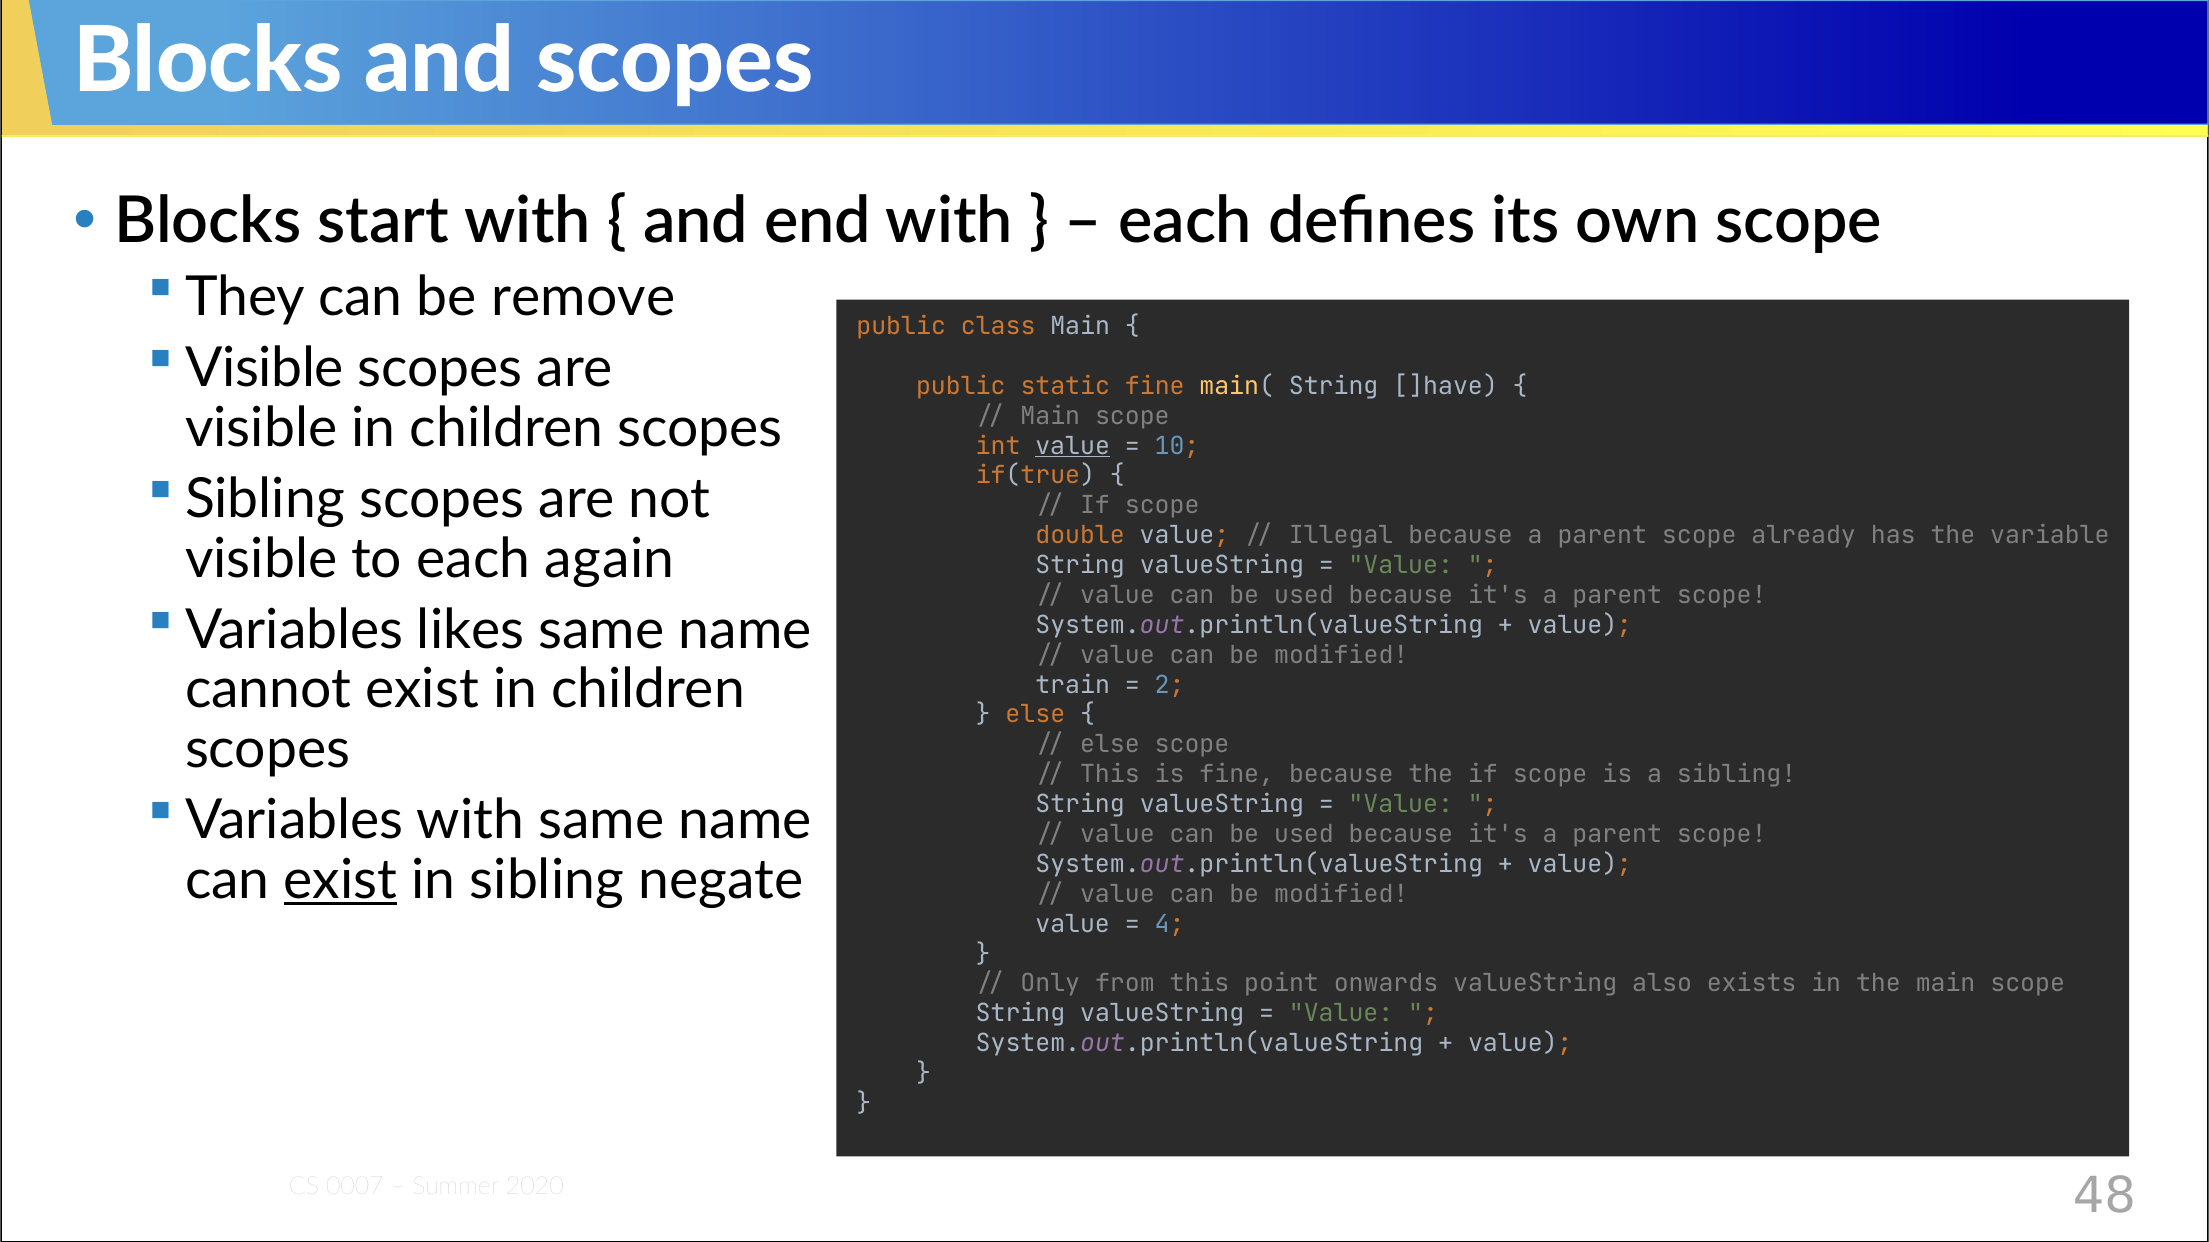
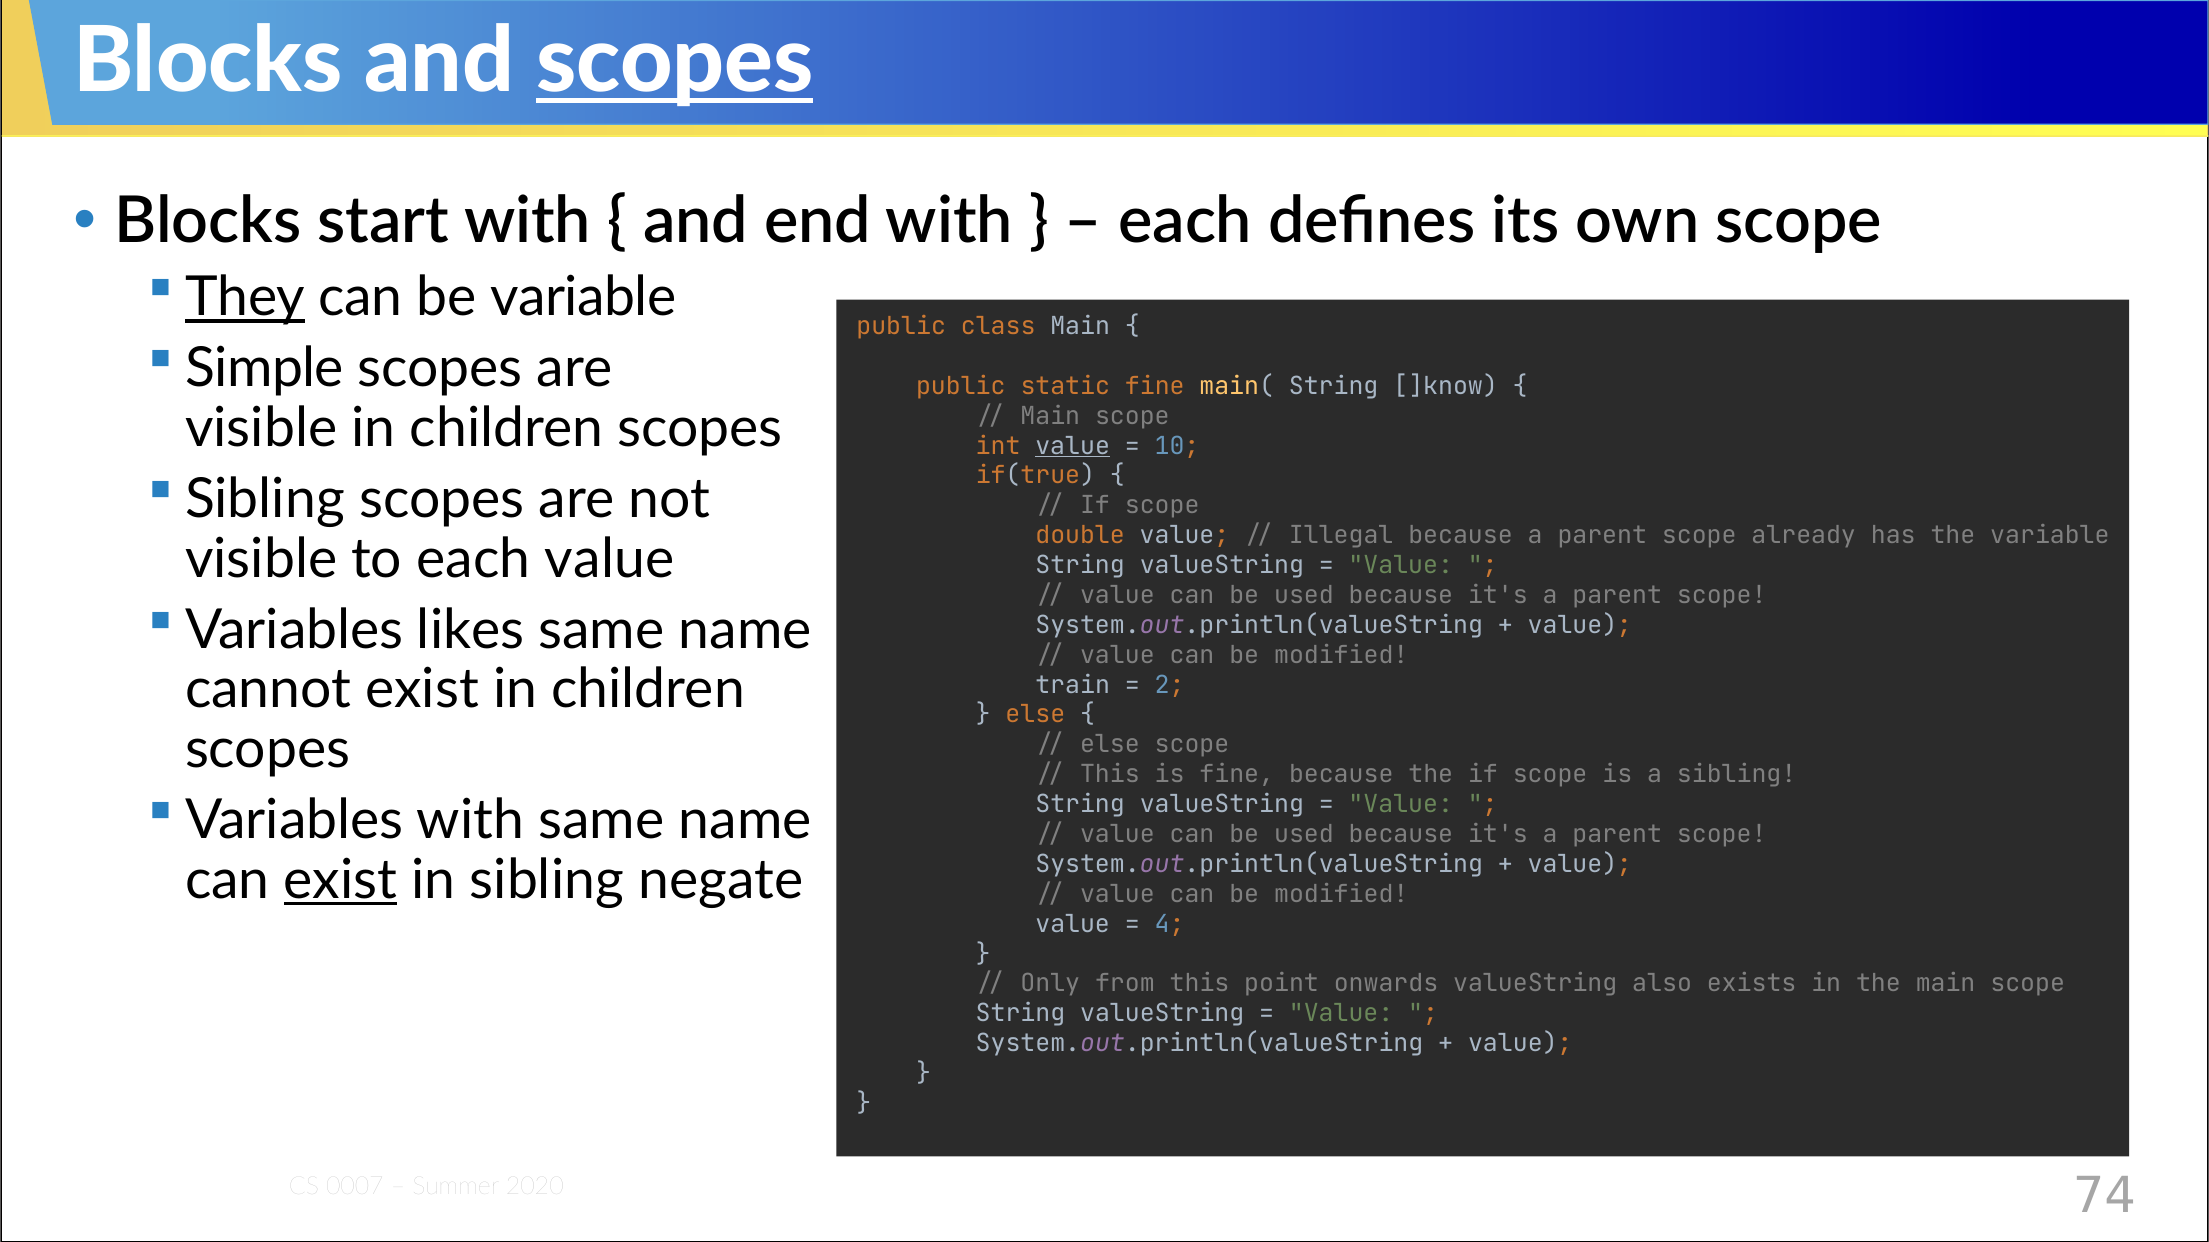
scopes underline: none -> present (675, 61)
They underline: none -> present (245, 298)
be remove: remove -> variable (584, 298)
Visible: Visible -> Simple (265, 369)
]have: ]have -> ]know (1446, 386)
each again: again -> value (610, 559)
48: 48 -> 74 (2104, 1197)
